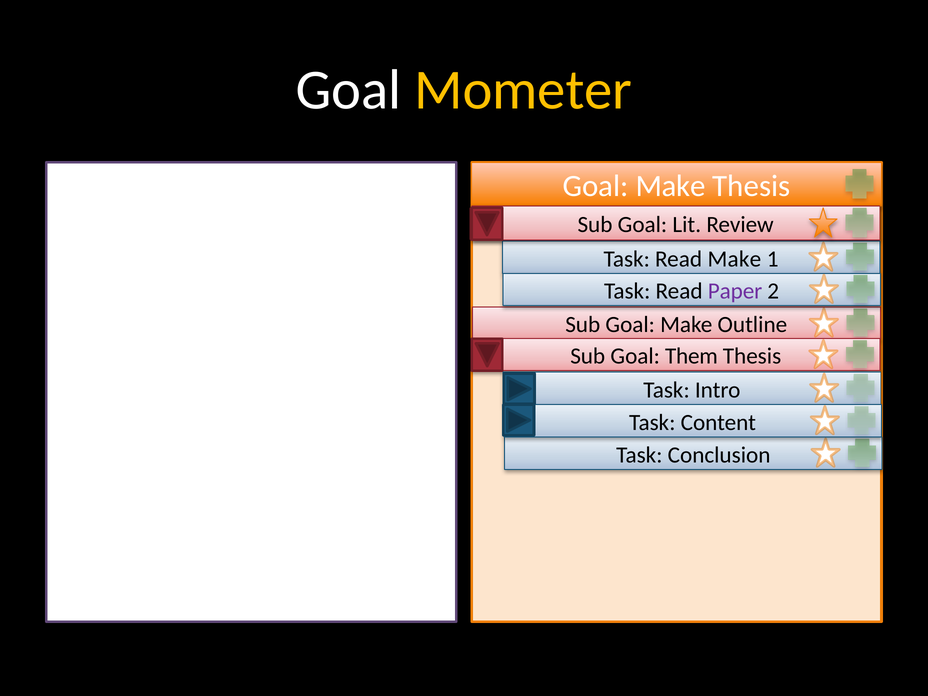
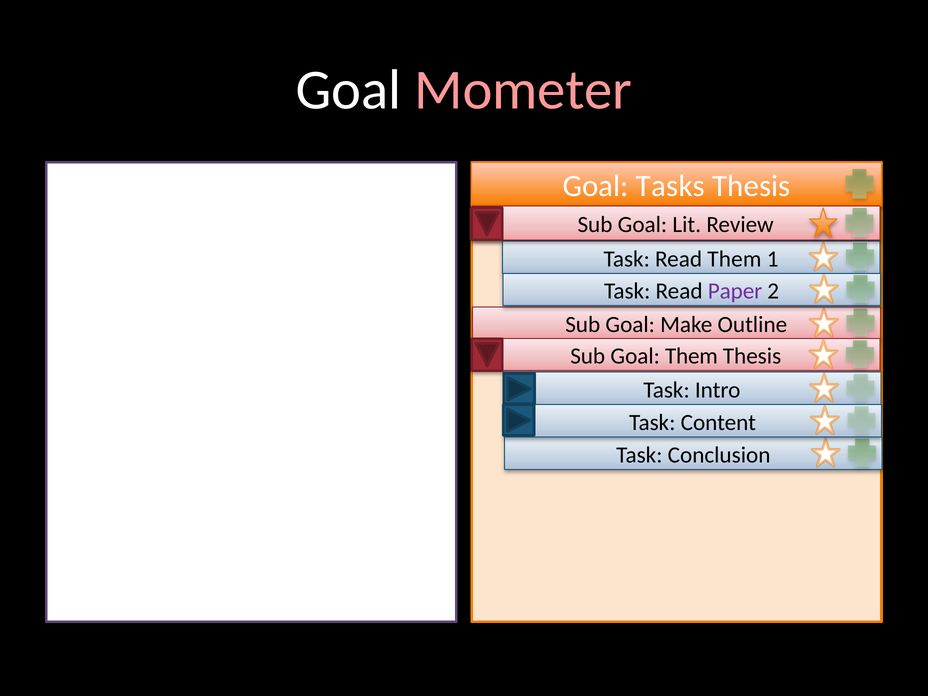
Mometer colour: yellow -> pink (523, 90)
Make: Make -> Tasks (670, 186)
Read Make: Make -> Them (734, 259)
